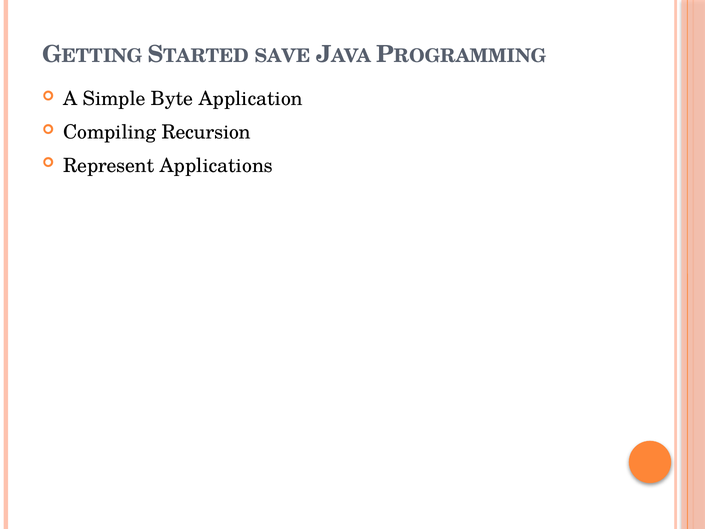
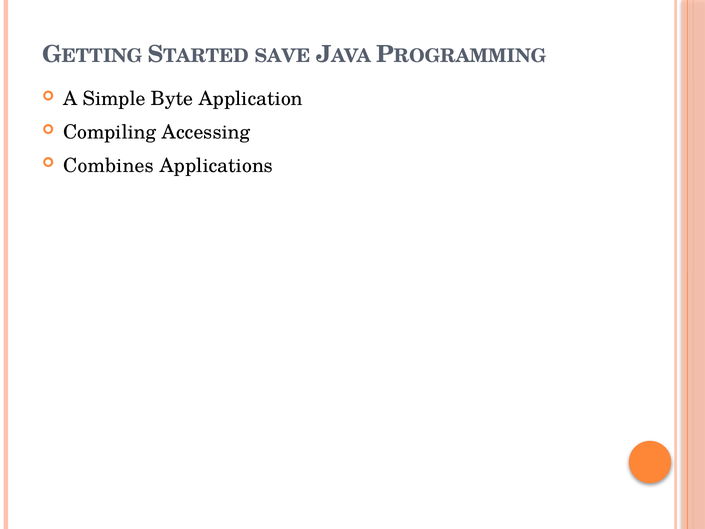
Recursion: Recursion -> Accessing (206, 132)
Represent: Represent -> Combines (109, 165)
